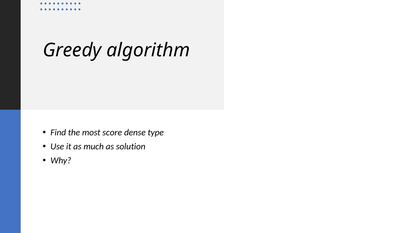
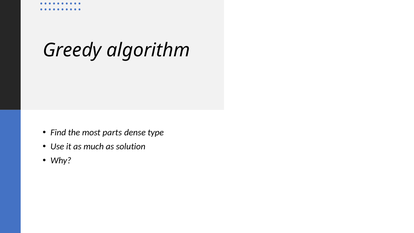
score: score -> parts (112, 132)
